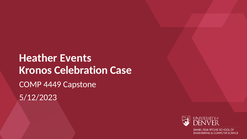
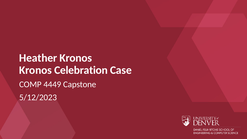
Heather Events: Events -> Kronos (76, 58)
